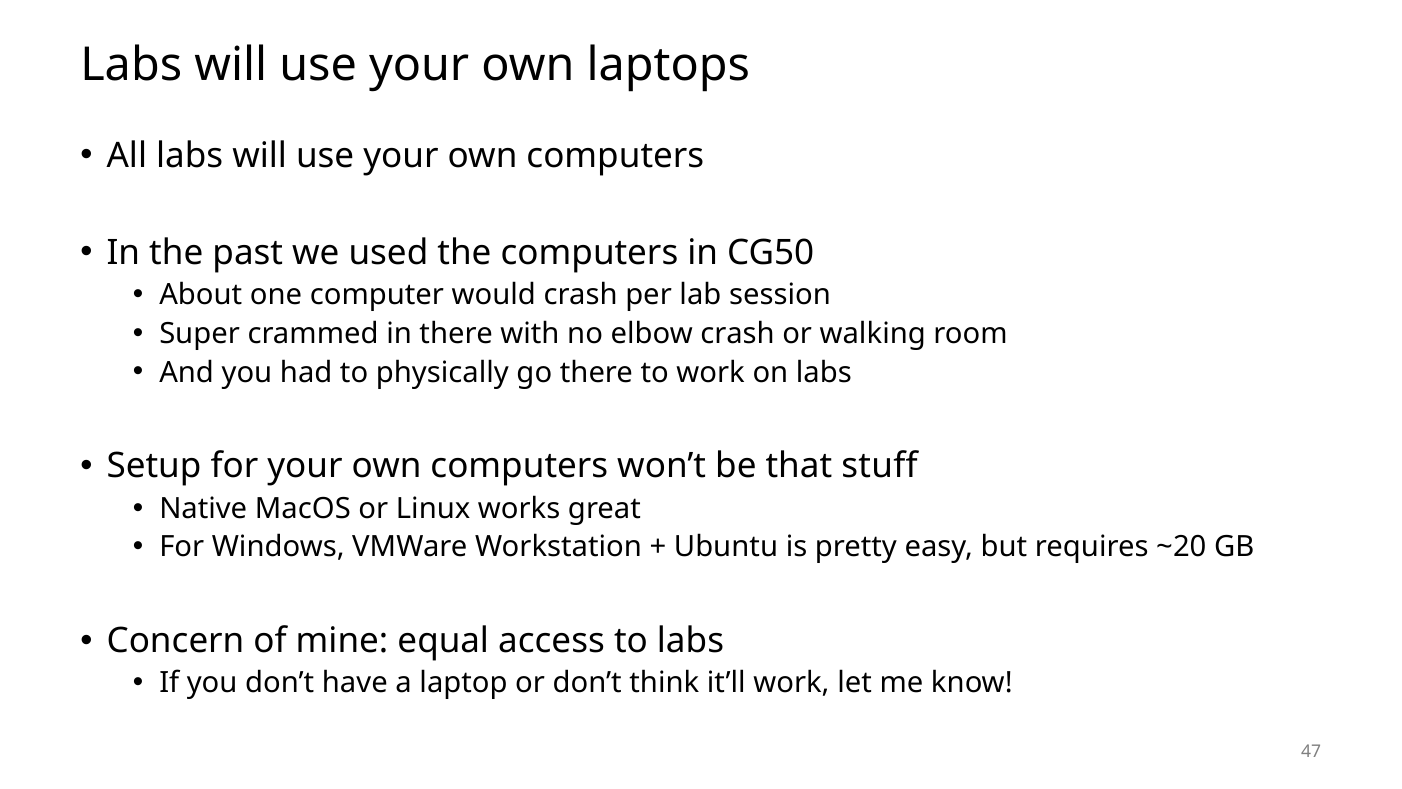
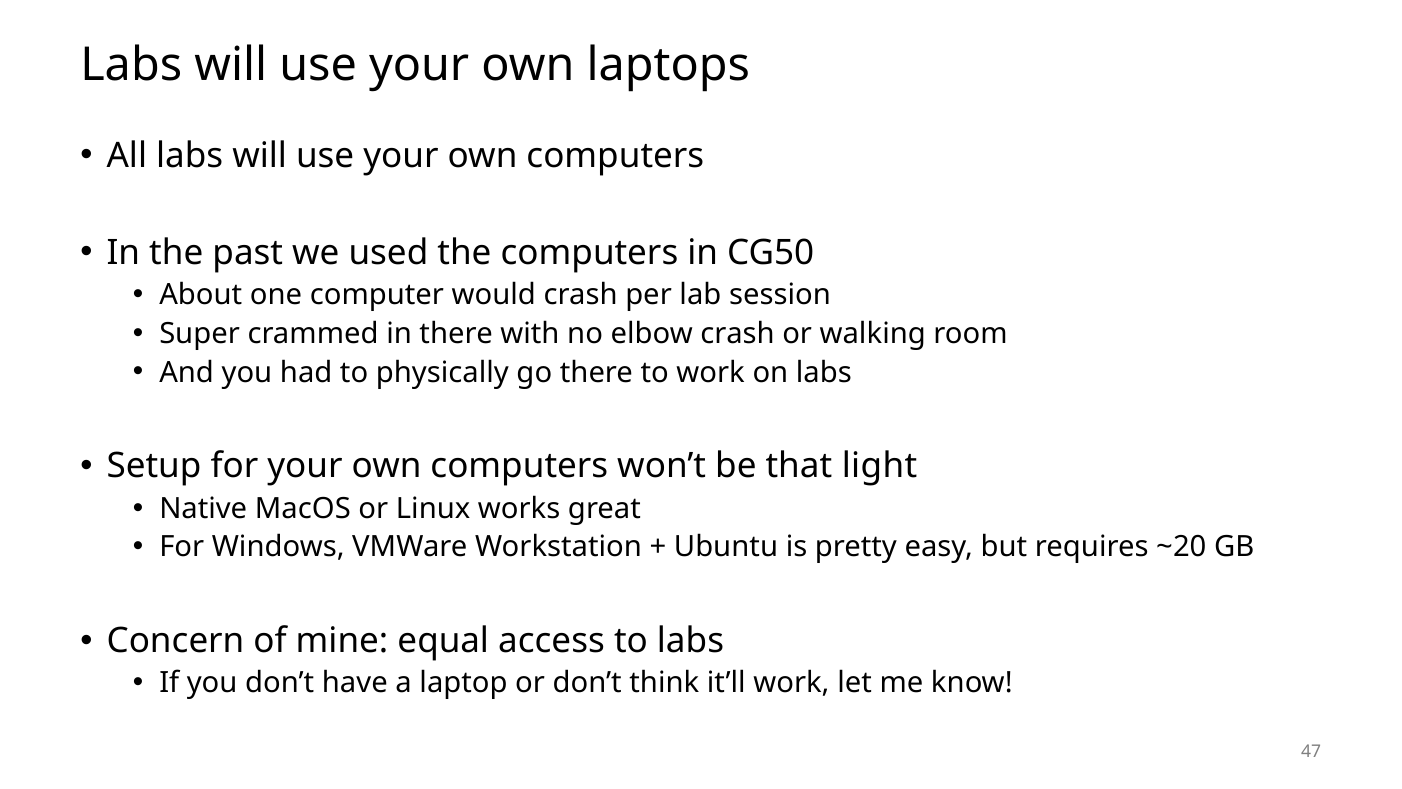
stuff: stuff -> light (880, 466)
